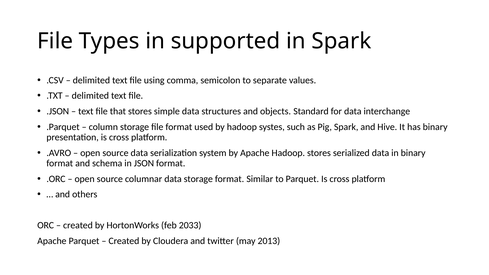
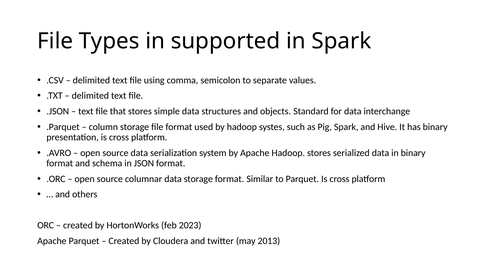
2033: 2033 -> 2023 (190, 226)
